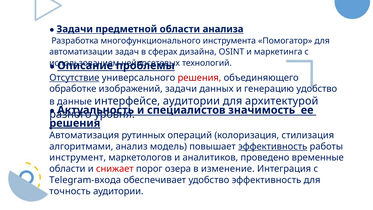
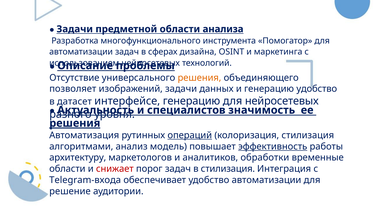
Отсутствие underline: present -> none (74, 78)
решения colour: red -> orange (199, 78)
обработке: обработке -> позволяет (73, 89)
данные: данные -> датасет (74, 102)
интерфейсе аудитории: аудитории -> генерацию (191, 101)
для архитектурой: архитектурой -> нейросетевых (282, 101)
операций underline: none -> present (190, 135)
инструмент: инструмент -> архитектуру (78, 157)
проведено: проведено -> обработки (265, 157)
порог озера: озера -> задач (178, 169)
в изменение: изменение -> стилизация (228, 169)
удобство эффективность: эффективность -> автоматизации (266, 180)
точность: точность -> решение (70, 191)
